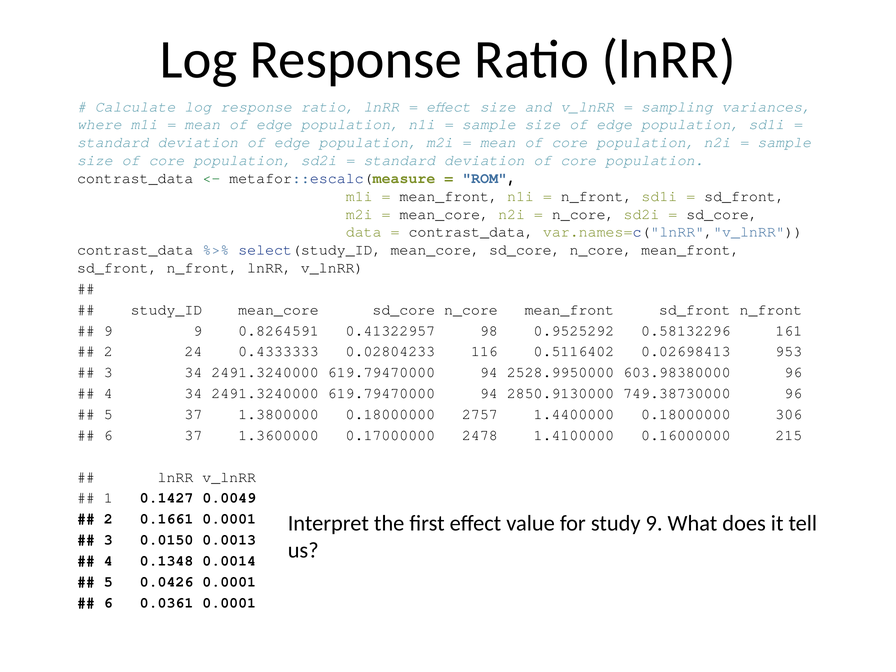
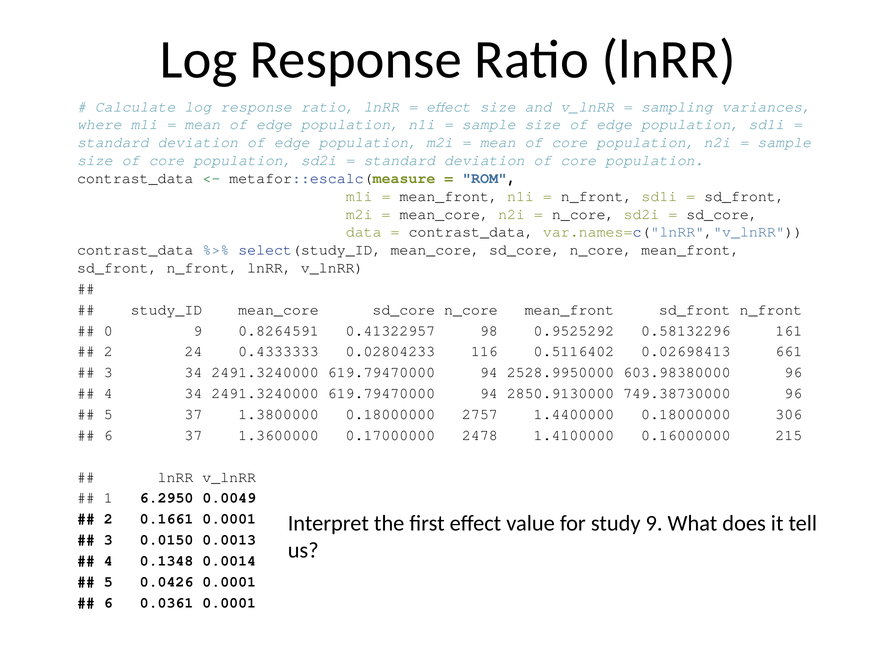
9: 9 -> 0 (108, 331)
953: 953 -> 661 (789, 352)
0.1427: 0.1427 -> 6.2950 (167, 498)
